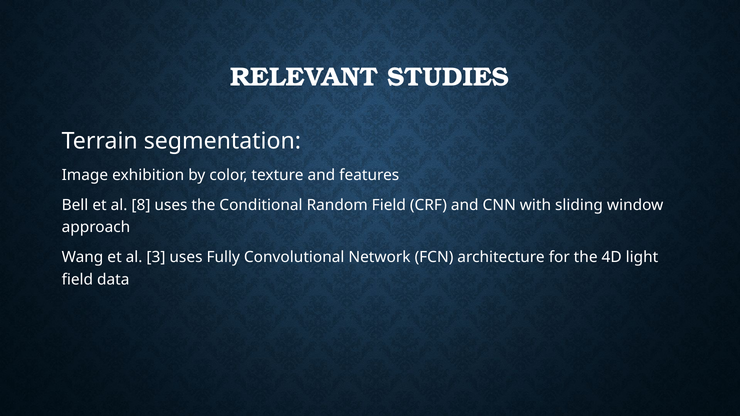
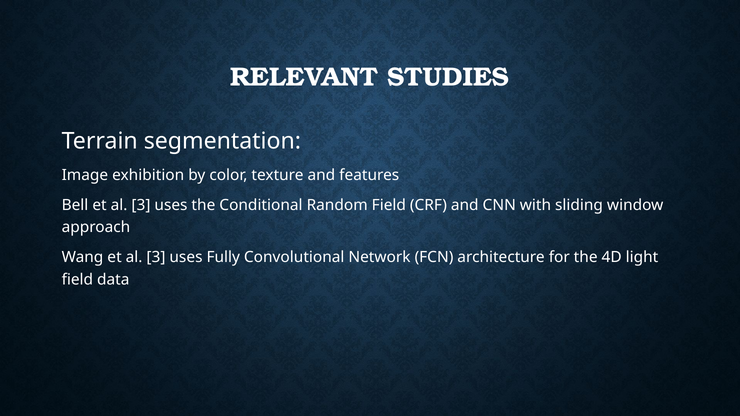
Bell et al 8: 8 -> 3 (141, 205)
